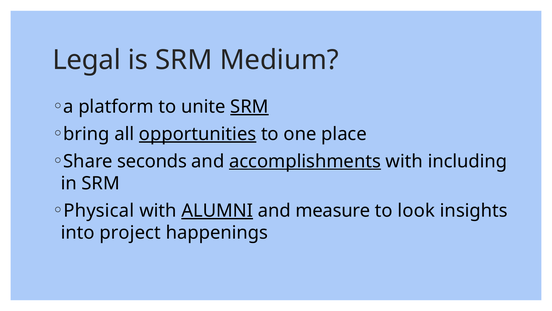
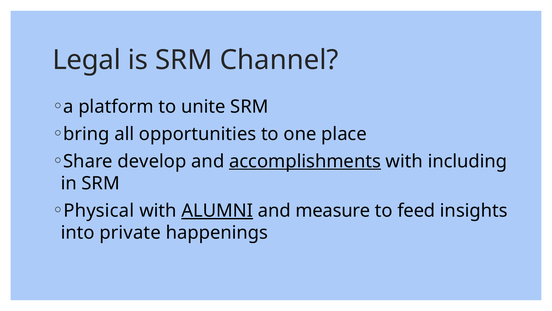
Medium: Medium -> Channel (279, 60)
SRM underline: present -> none (249, 107)
opportunities underline: present -> none (198, 134)
seconds: seconds -> develop (152, 161)
look: look -> feed (416, 210)
project: project -> private (130, 233)
